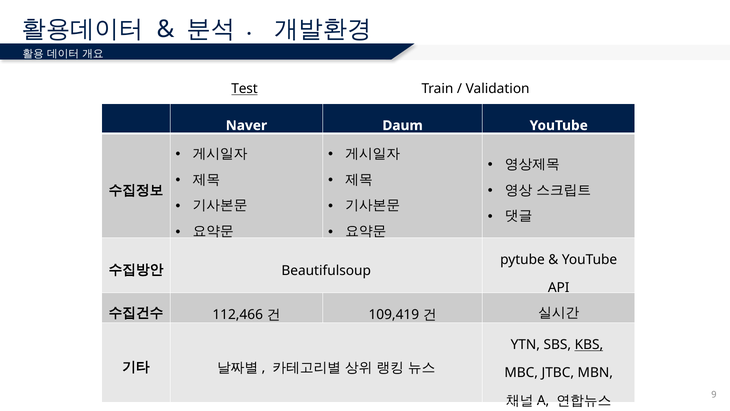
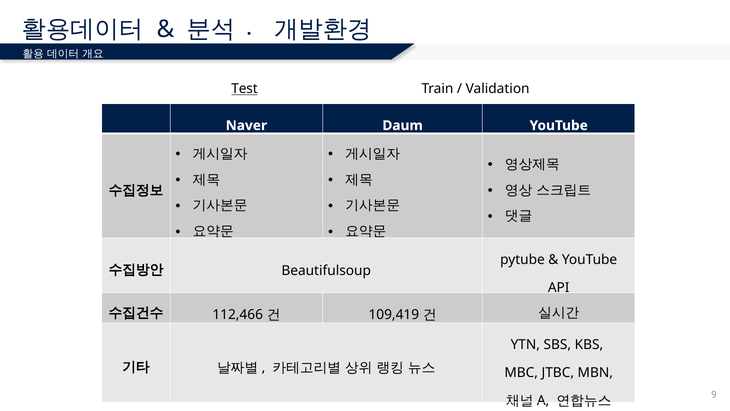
KBS underline: present -> none (589, 345)
